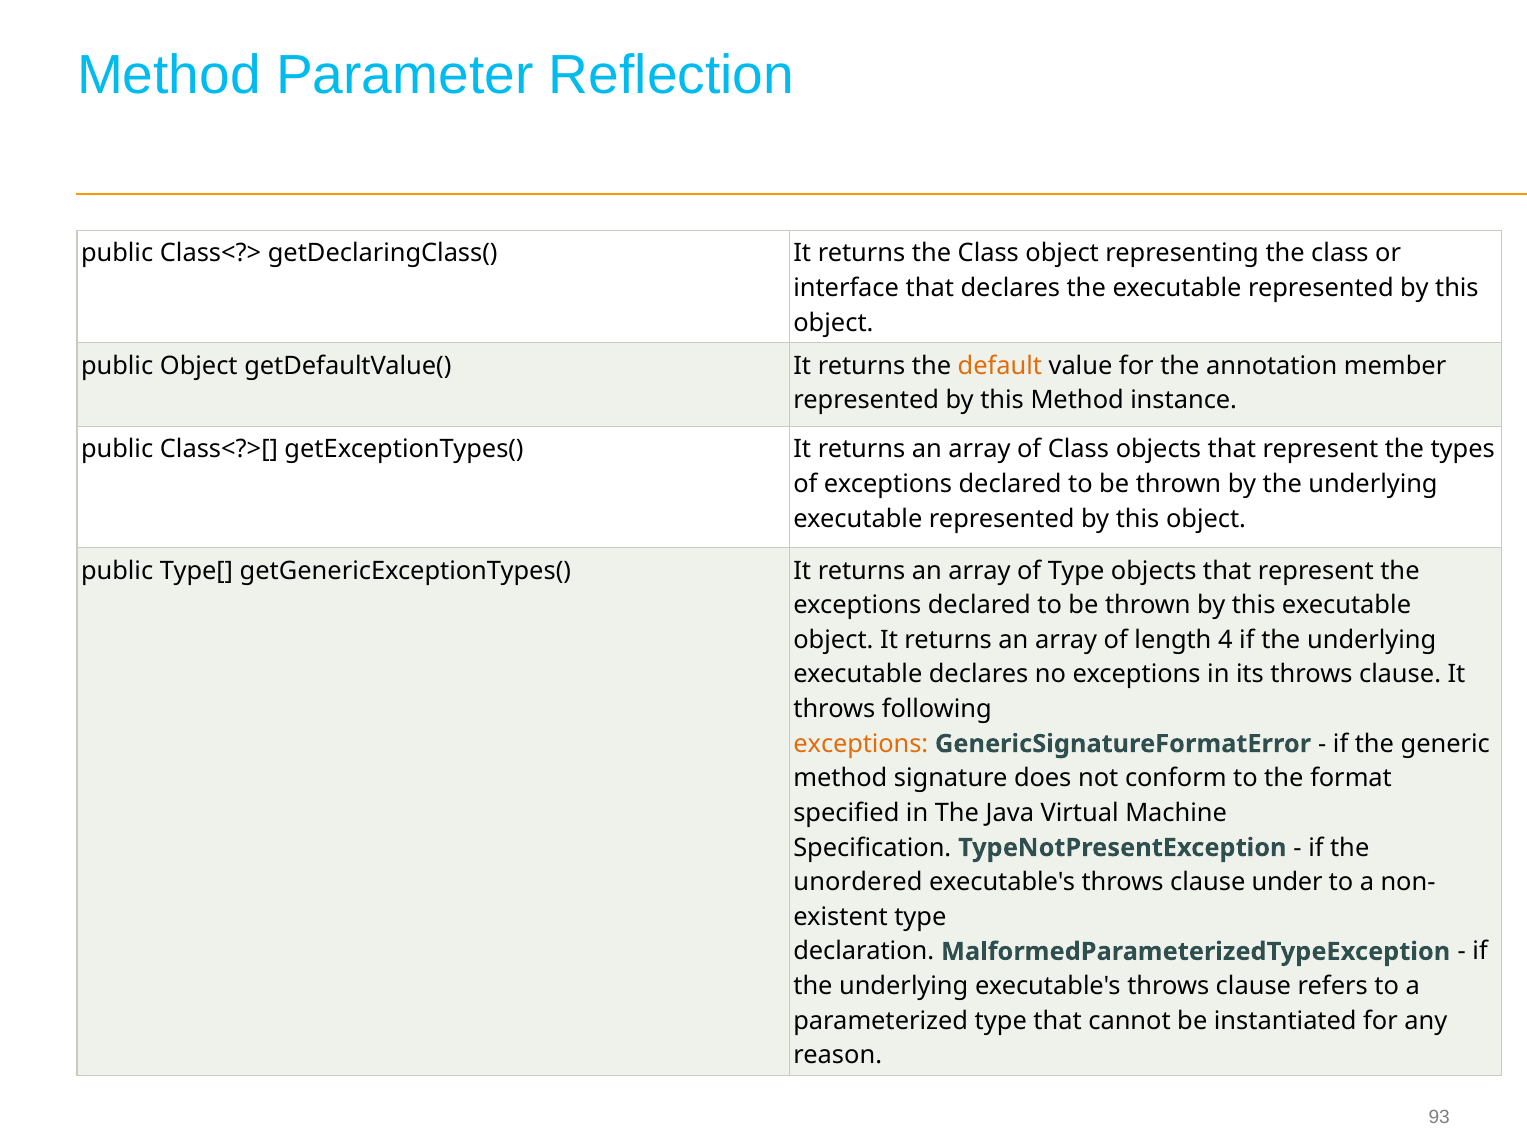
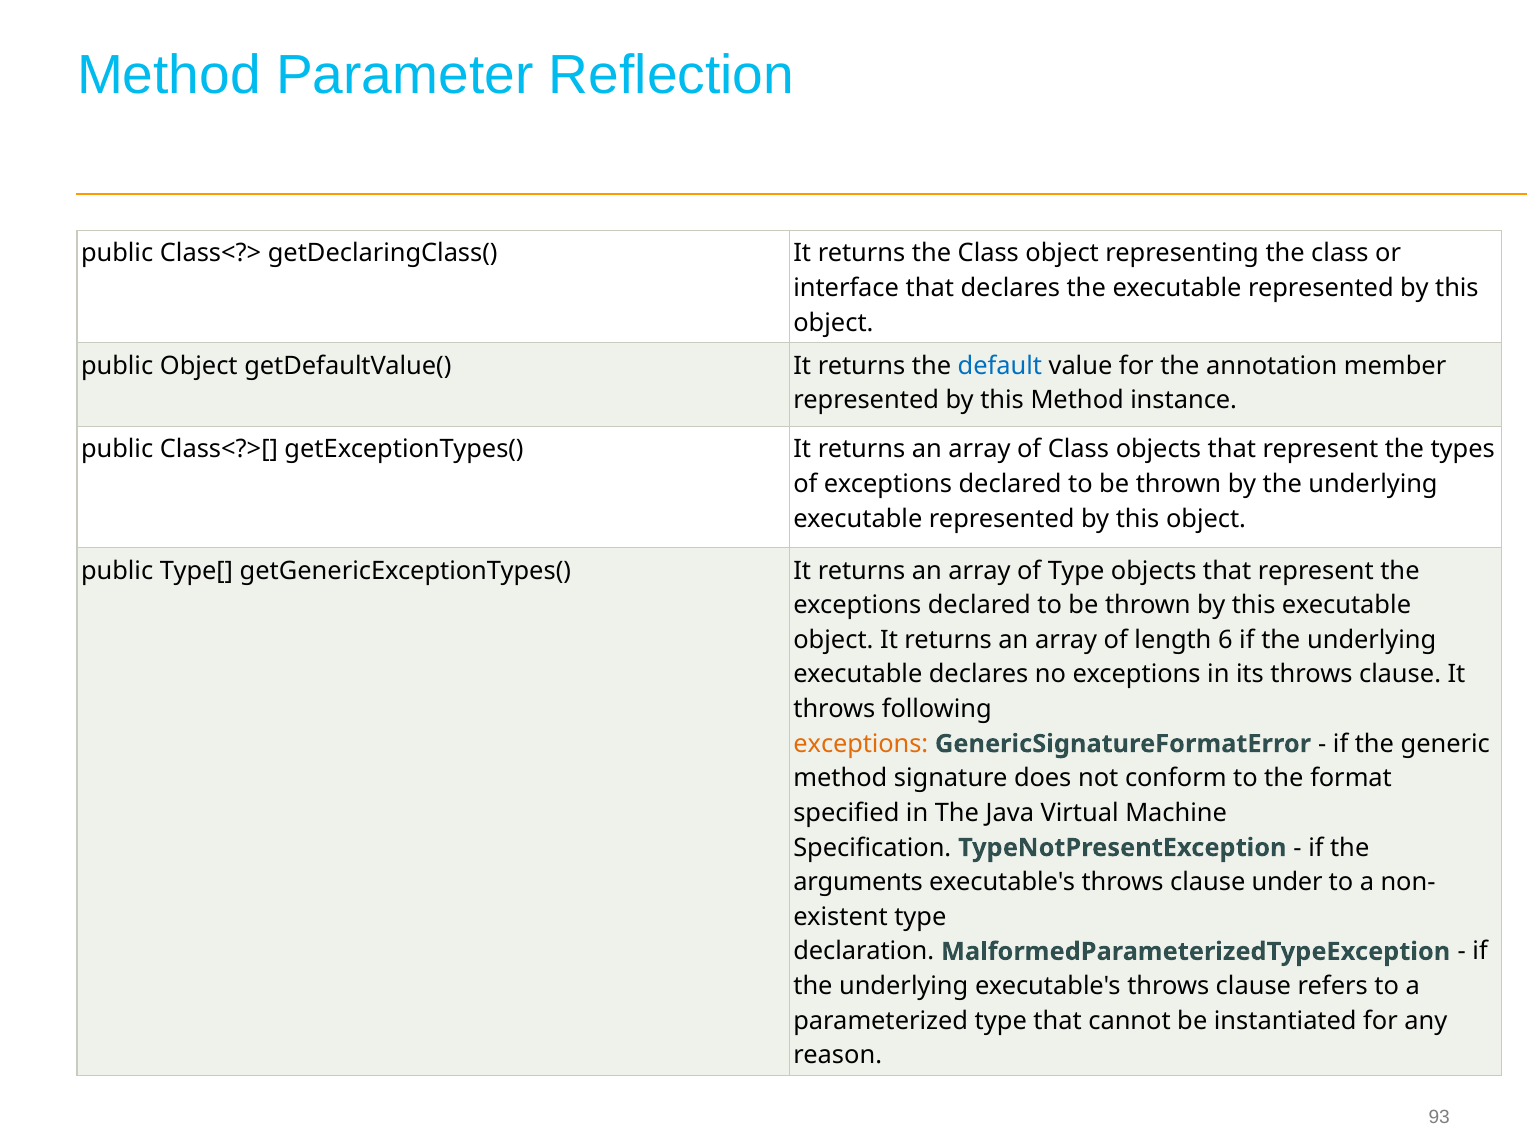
default colour: orange -> blue (1000, 366)
4: 4 -> 6 (1225, 640)
unordered: unordered -> arguments (858, 882)
